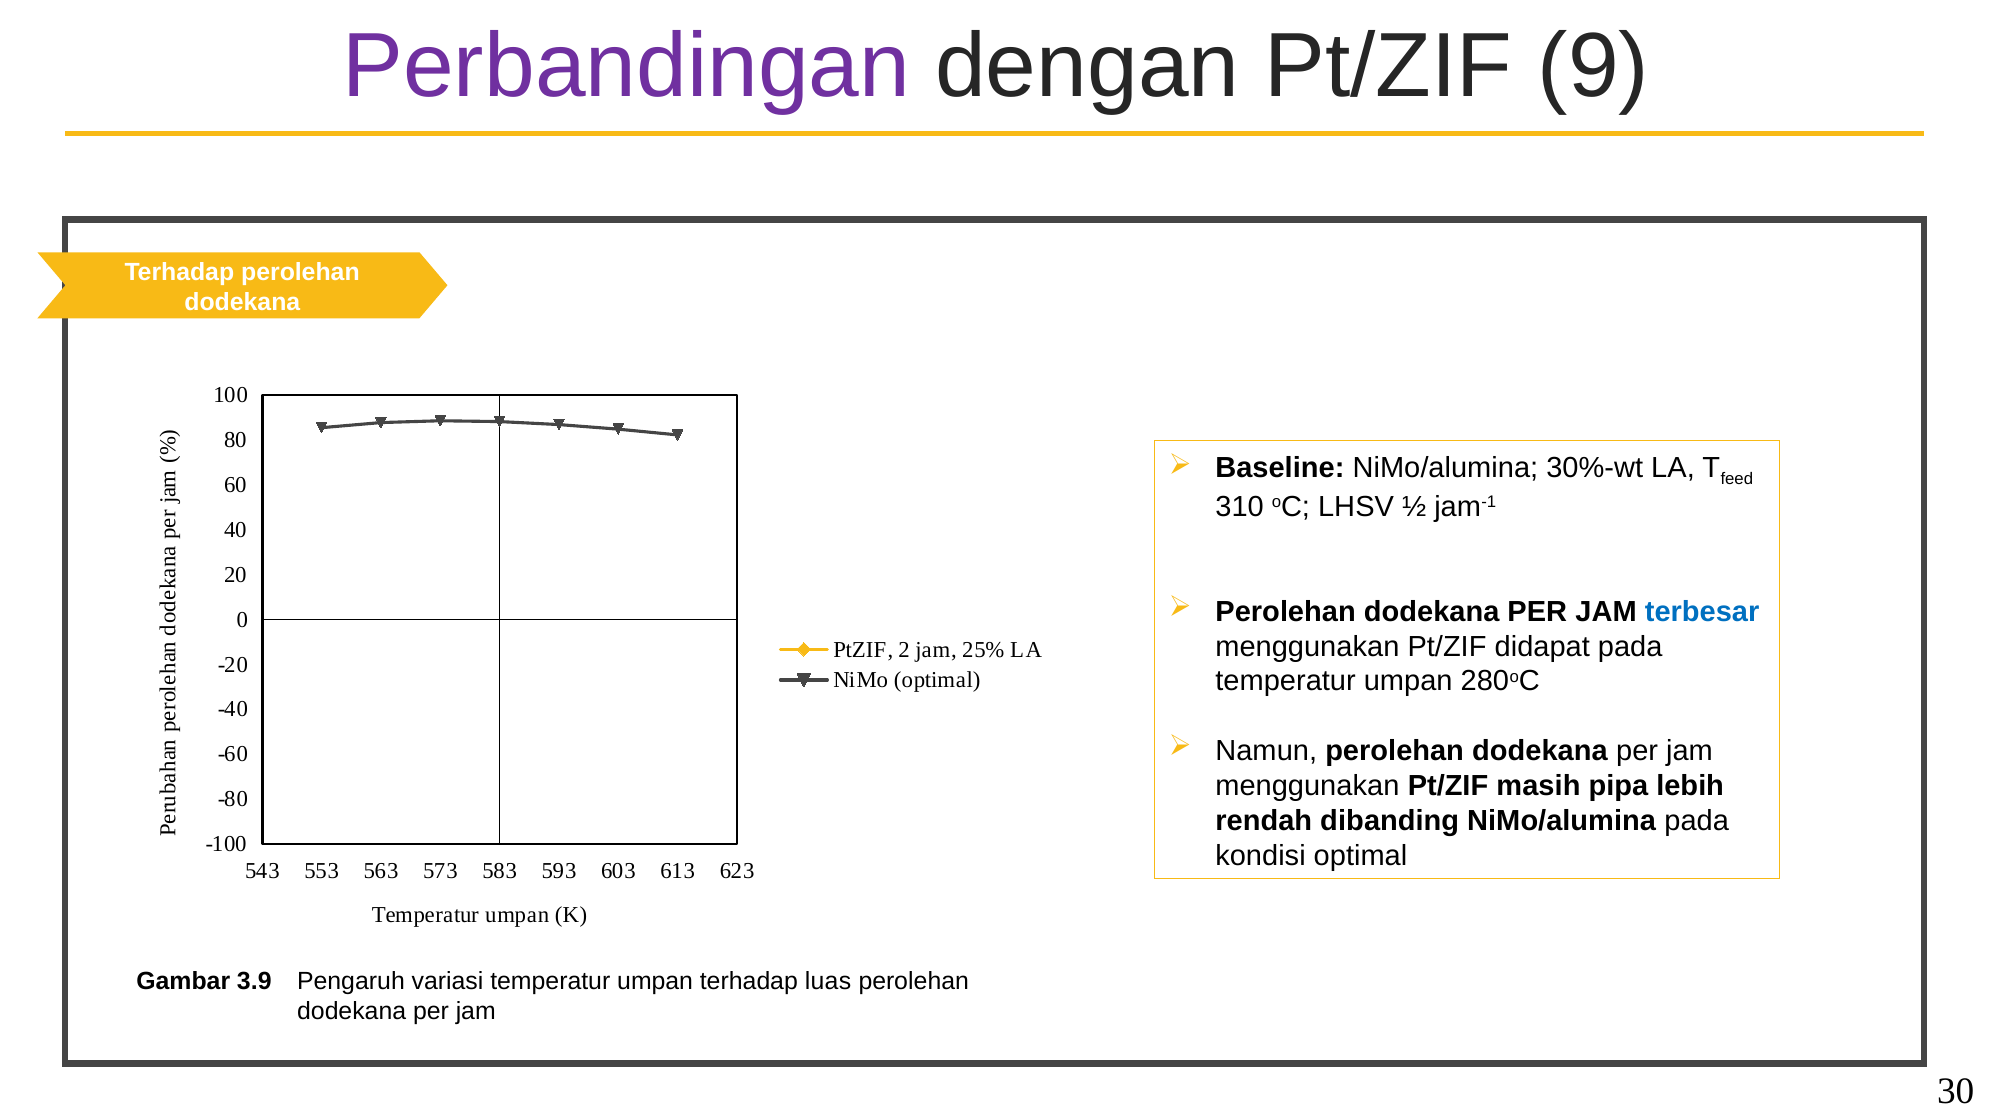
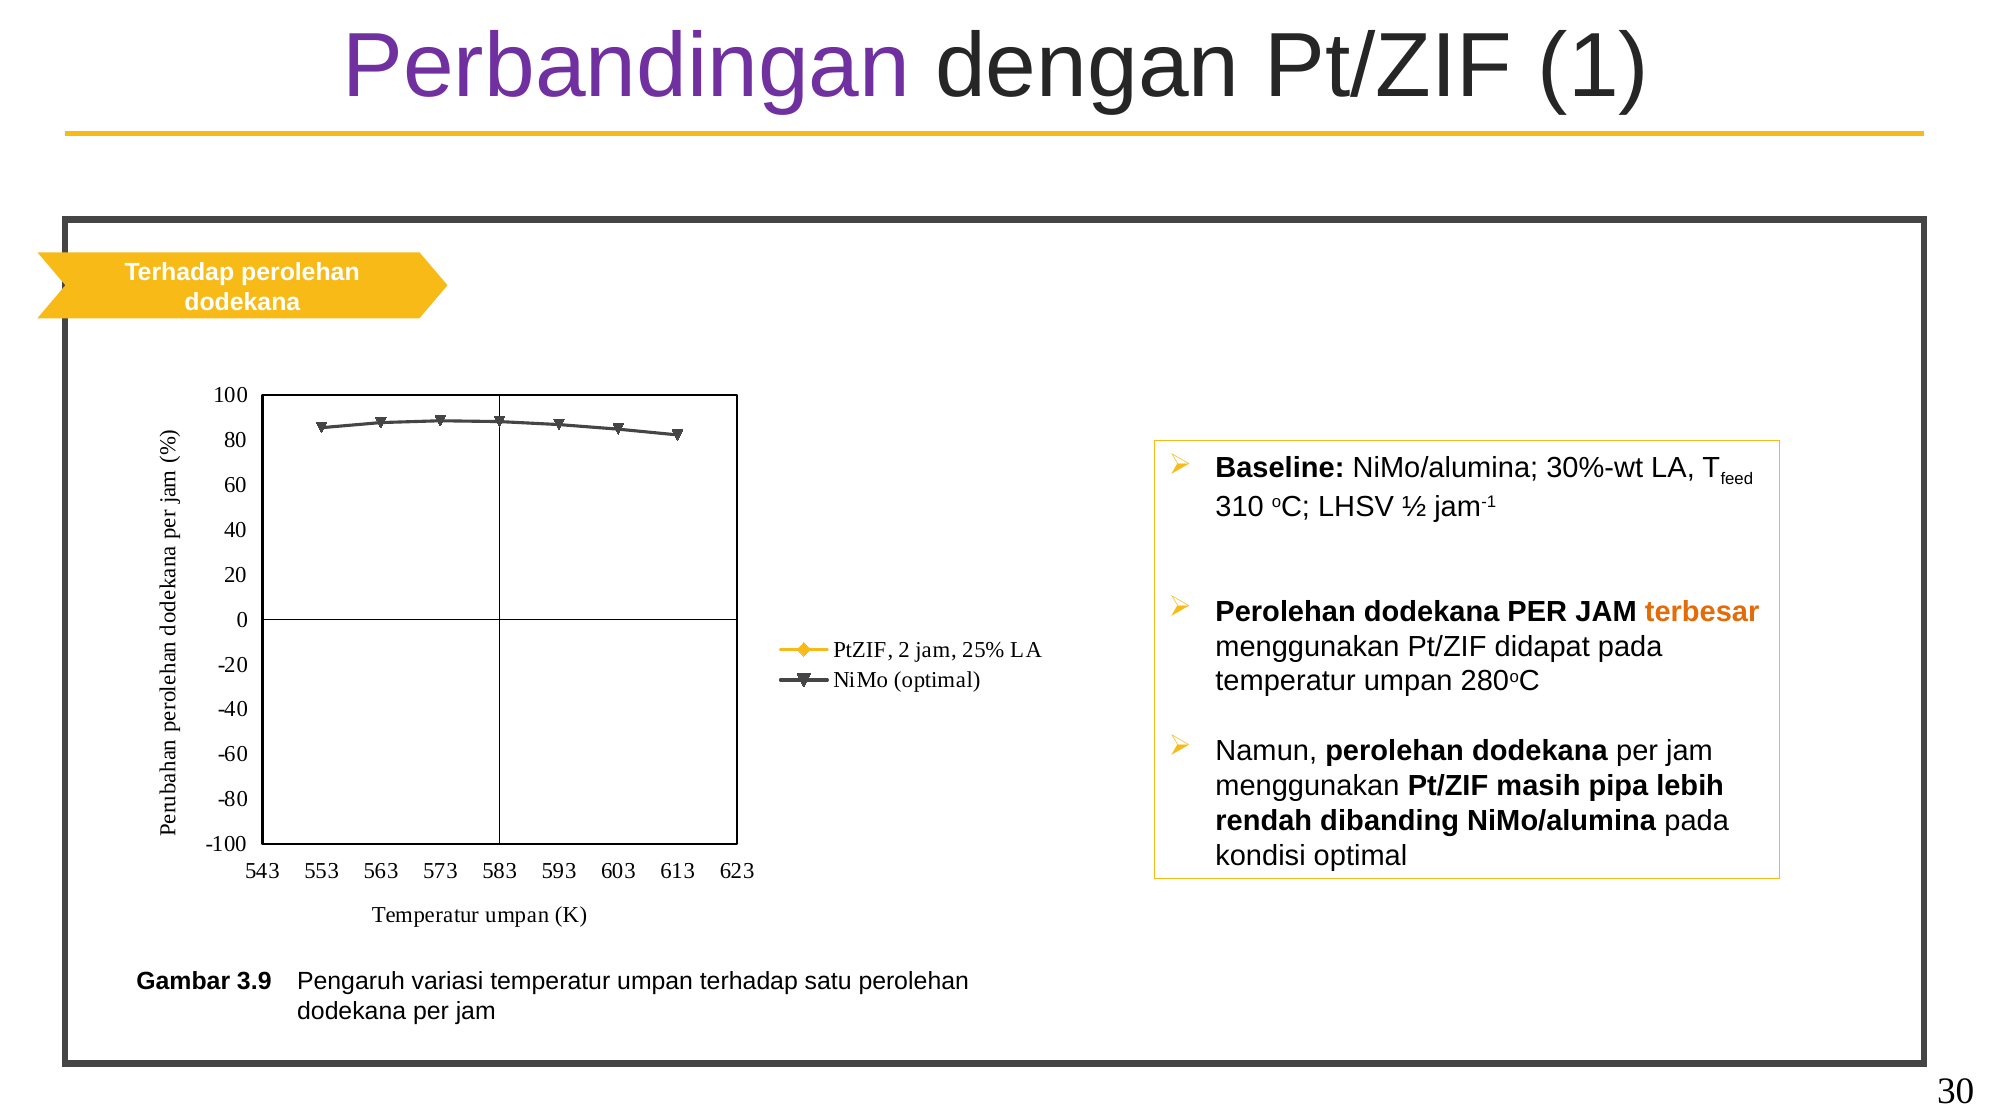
9: 9 -> 1 (1594, 67)
terbesar colour: blue -> orange (1702, 611)
luas: luas -> satu (828, 982)
